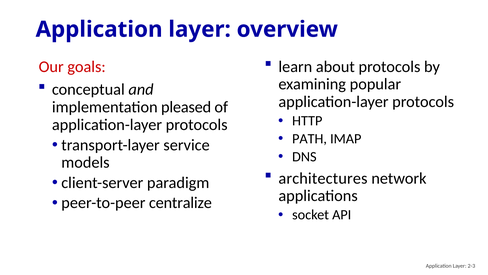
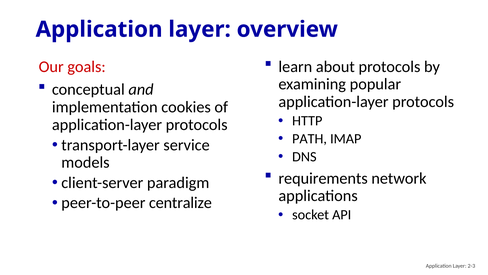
pleased: pleased -> cookies (186, 107)
architectures: architectures -> requirements (323, 178)
